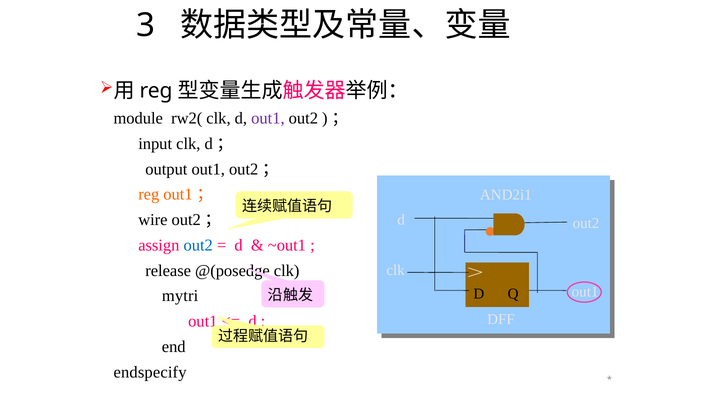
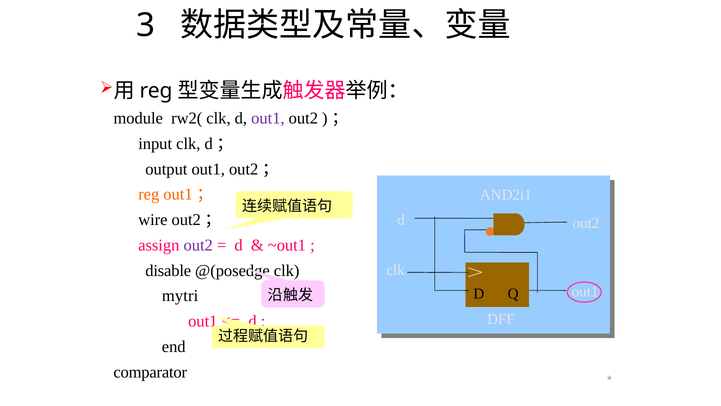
out2 colour: blue -> purple (198, 245)
release: release -> disable (168, 270)
endspecify: endspecify -> comparator (150, 372)
